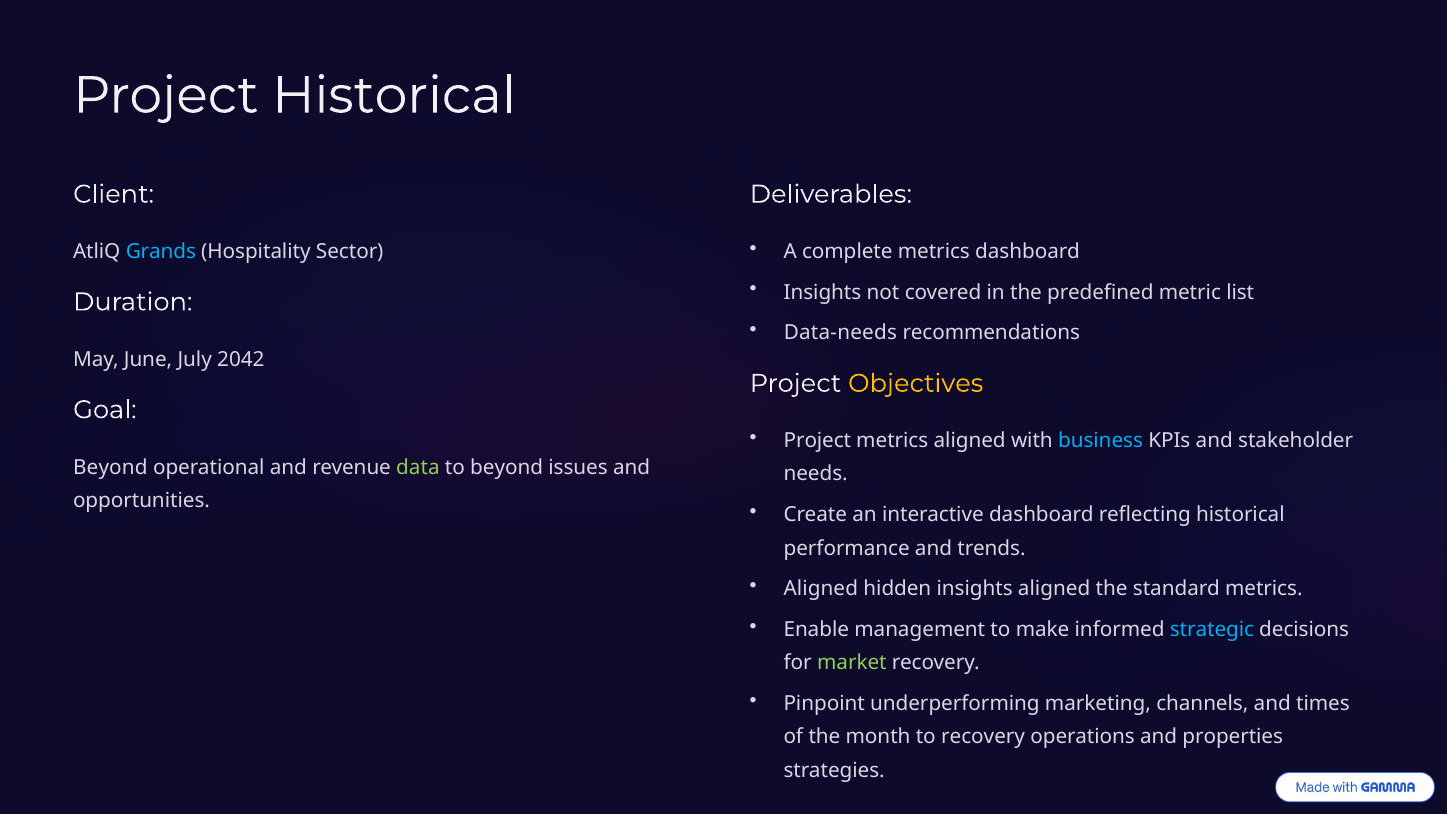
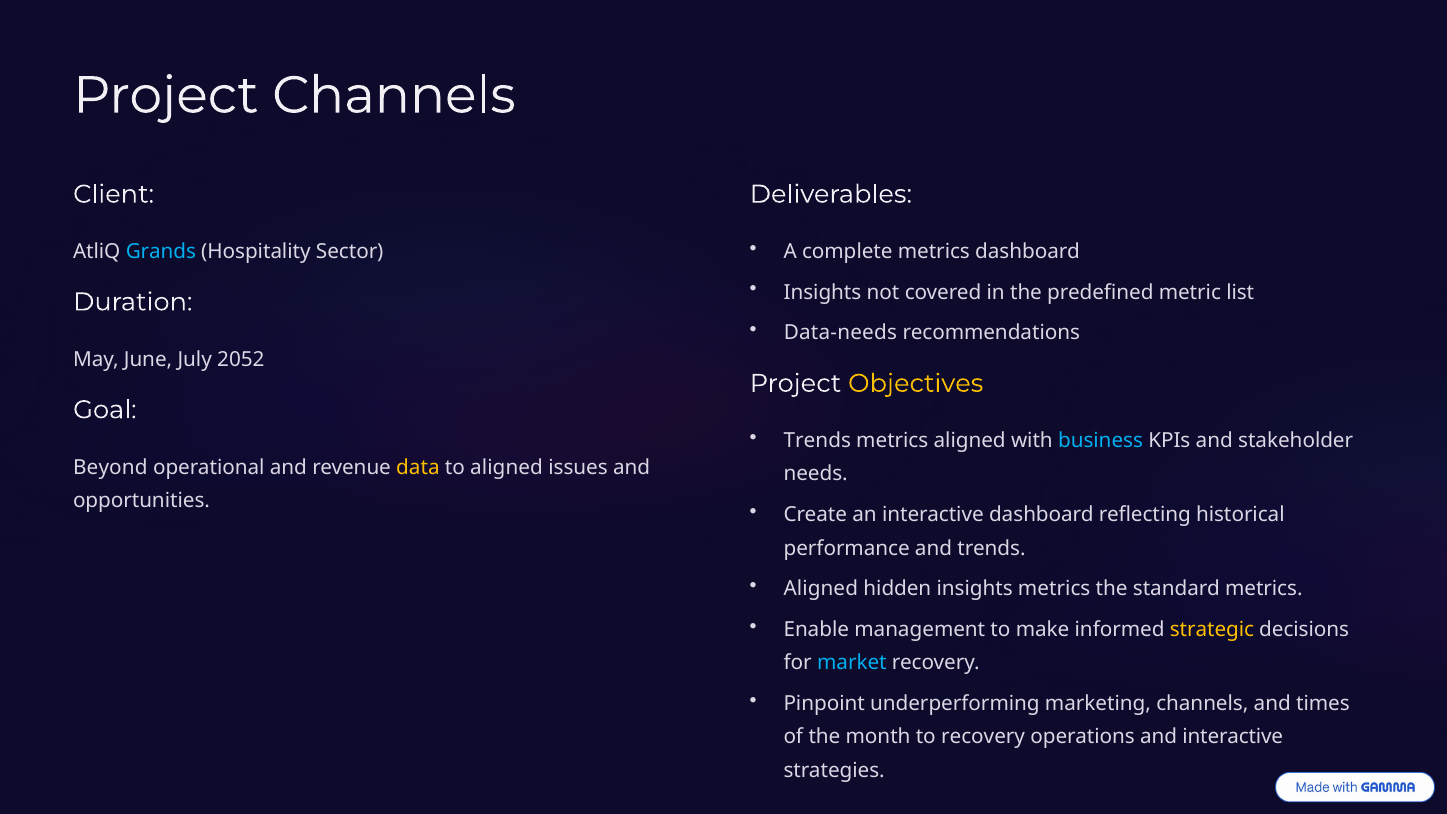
Project Historical: Historical -> Channels (394, 95)
2042: 2042 -> 2052 (241, 359)
Project: Project -> Trends (817, 441)
data colour: light green -> yellow (418, 467)
to beyond: beyond -> aligned (507, 467)
insights aligned: aligned -> metrics (1054, 589)
strategic colour: light blue -> yellow (1212, 630)
market colour: light green -> light blue (852, 663)
and properties: properties -> interactive (1233, 737)
